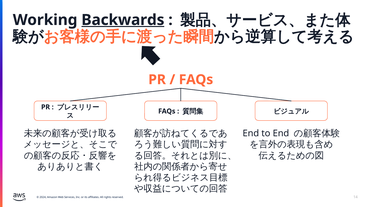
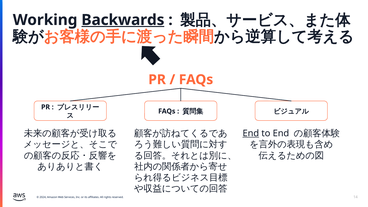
End underline: none -> present (251, 133)
